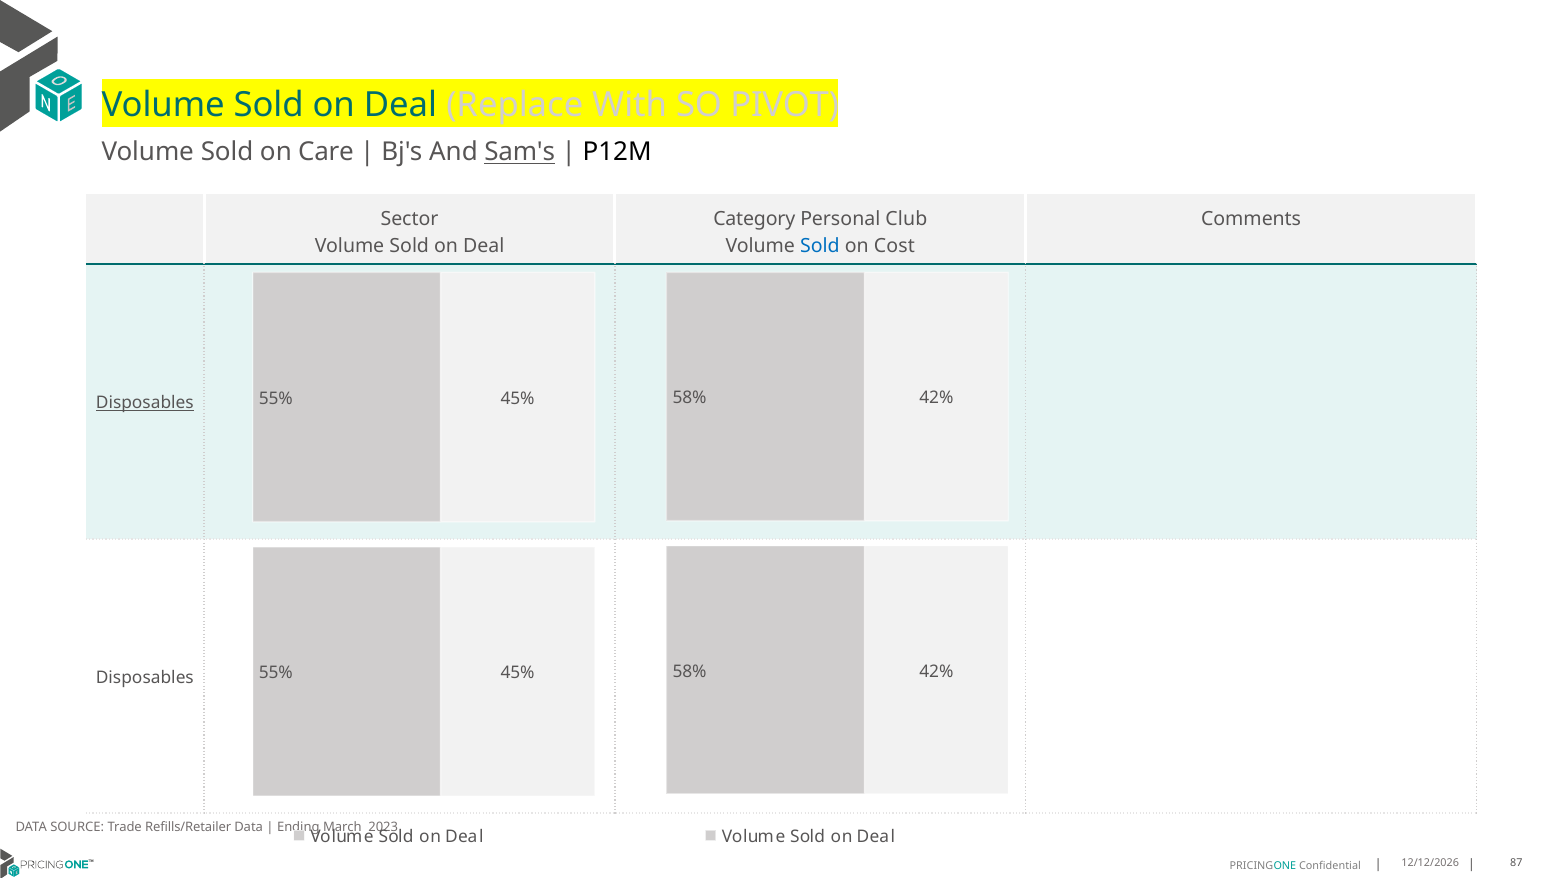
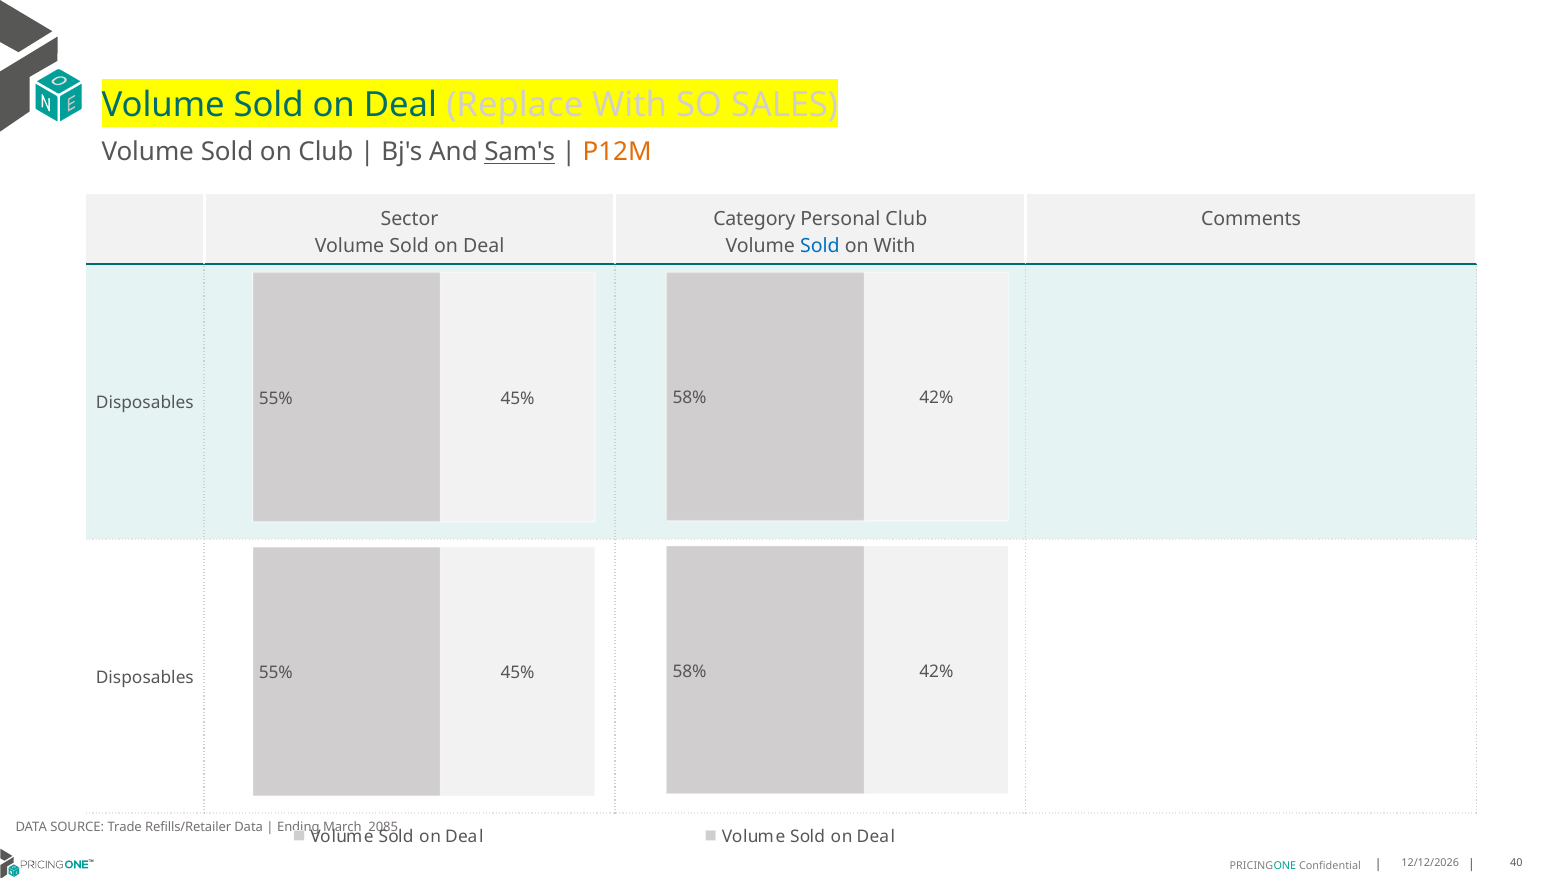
PIVOT: PIVOT -> SALES (785, 105)
on Care: Care -> Club (326, 152)
P12M colour: black -> orange (617, 152)
on Cost: Cost -> With (894, 246)
Disposables underline: present -> none (145, 403)
2023: 2023 -> 2085 (383, 827)
87: 87 -> 40 (1516, 863)
